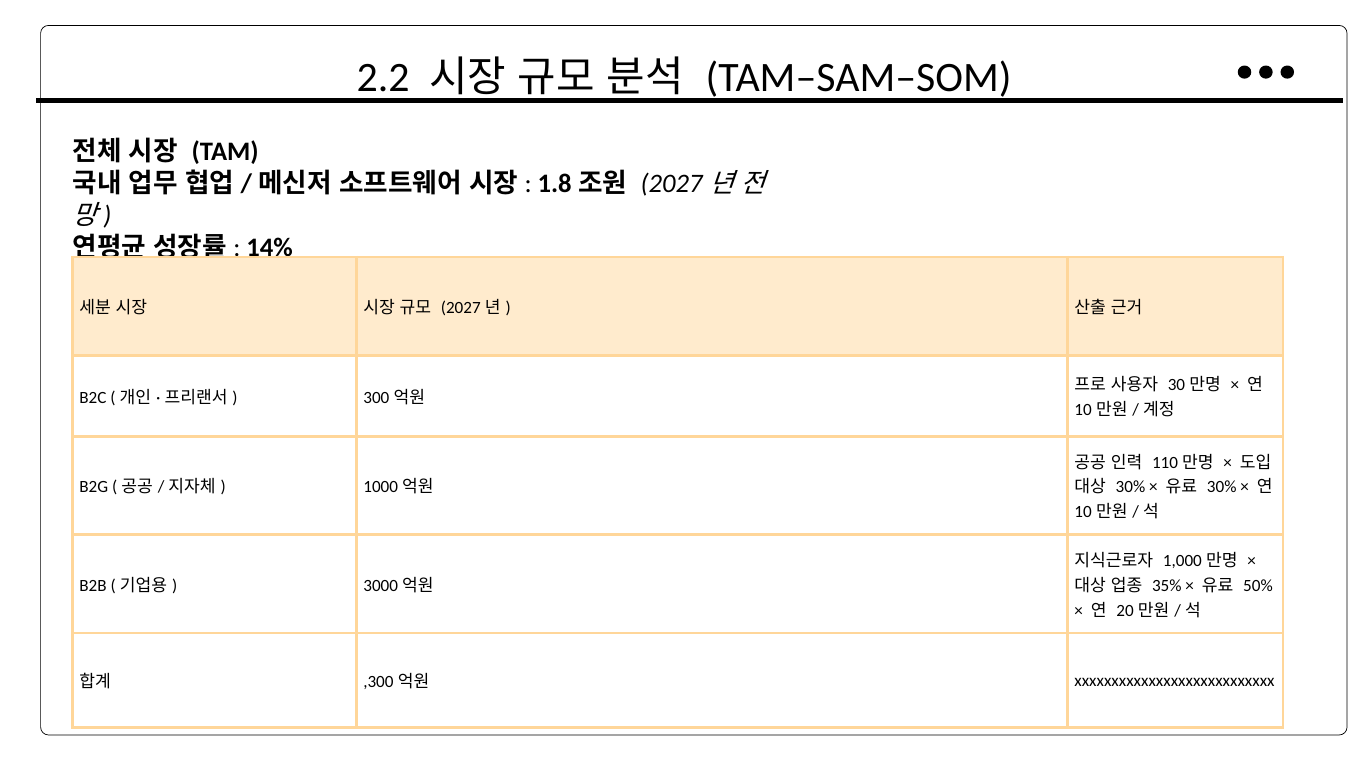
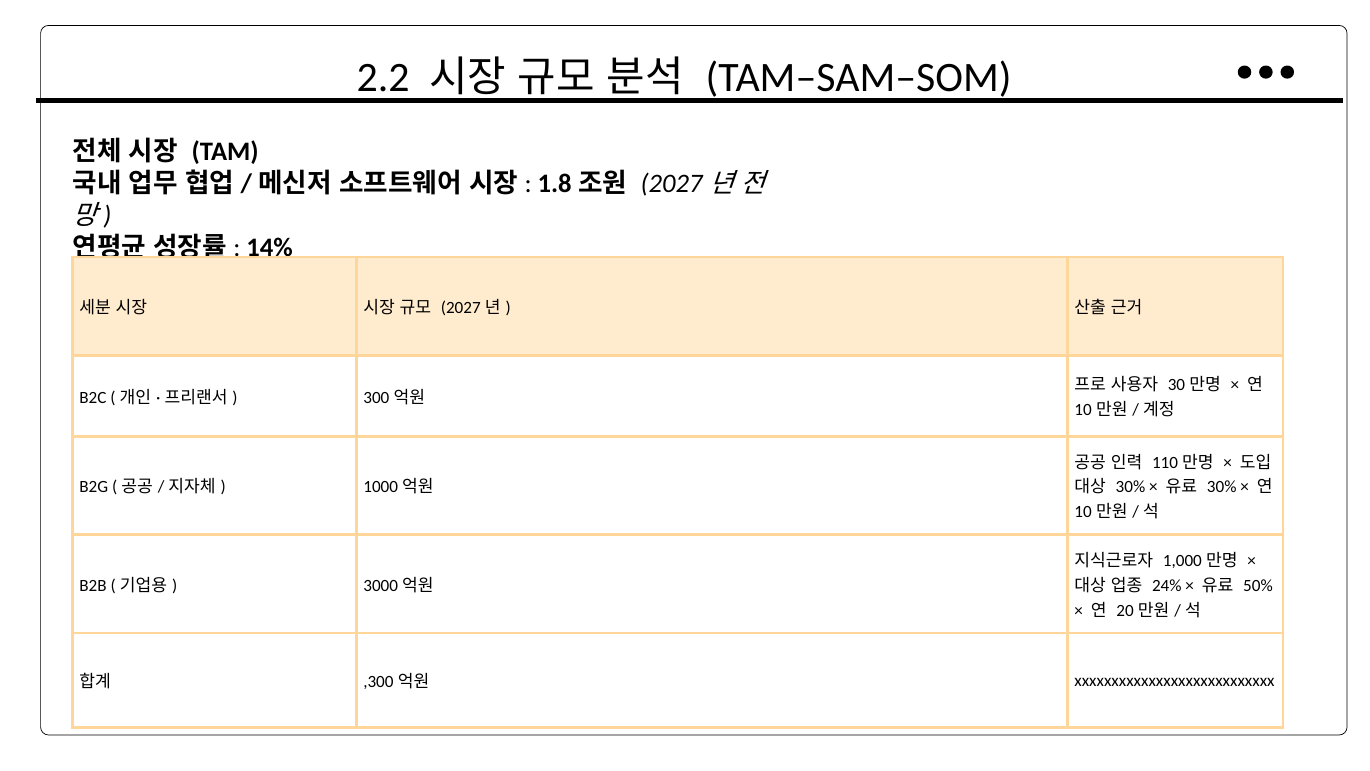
35%: 35% -> 24% (1167, 585)
